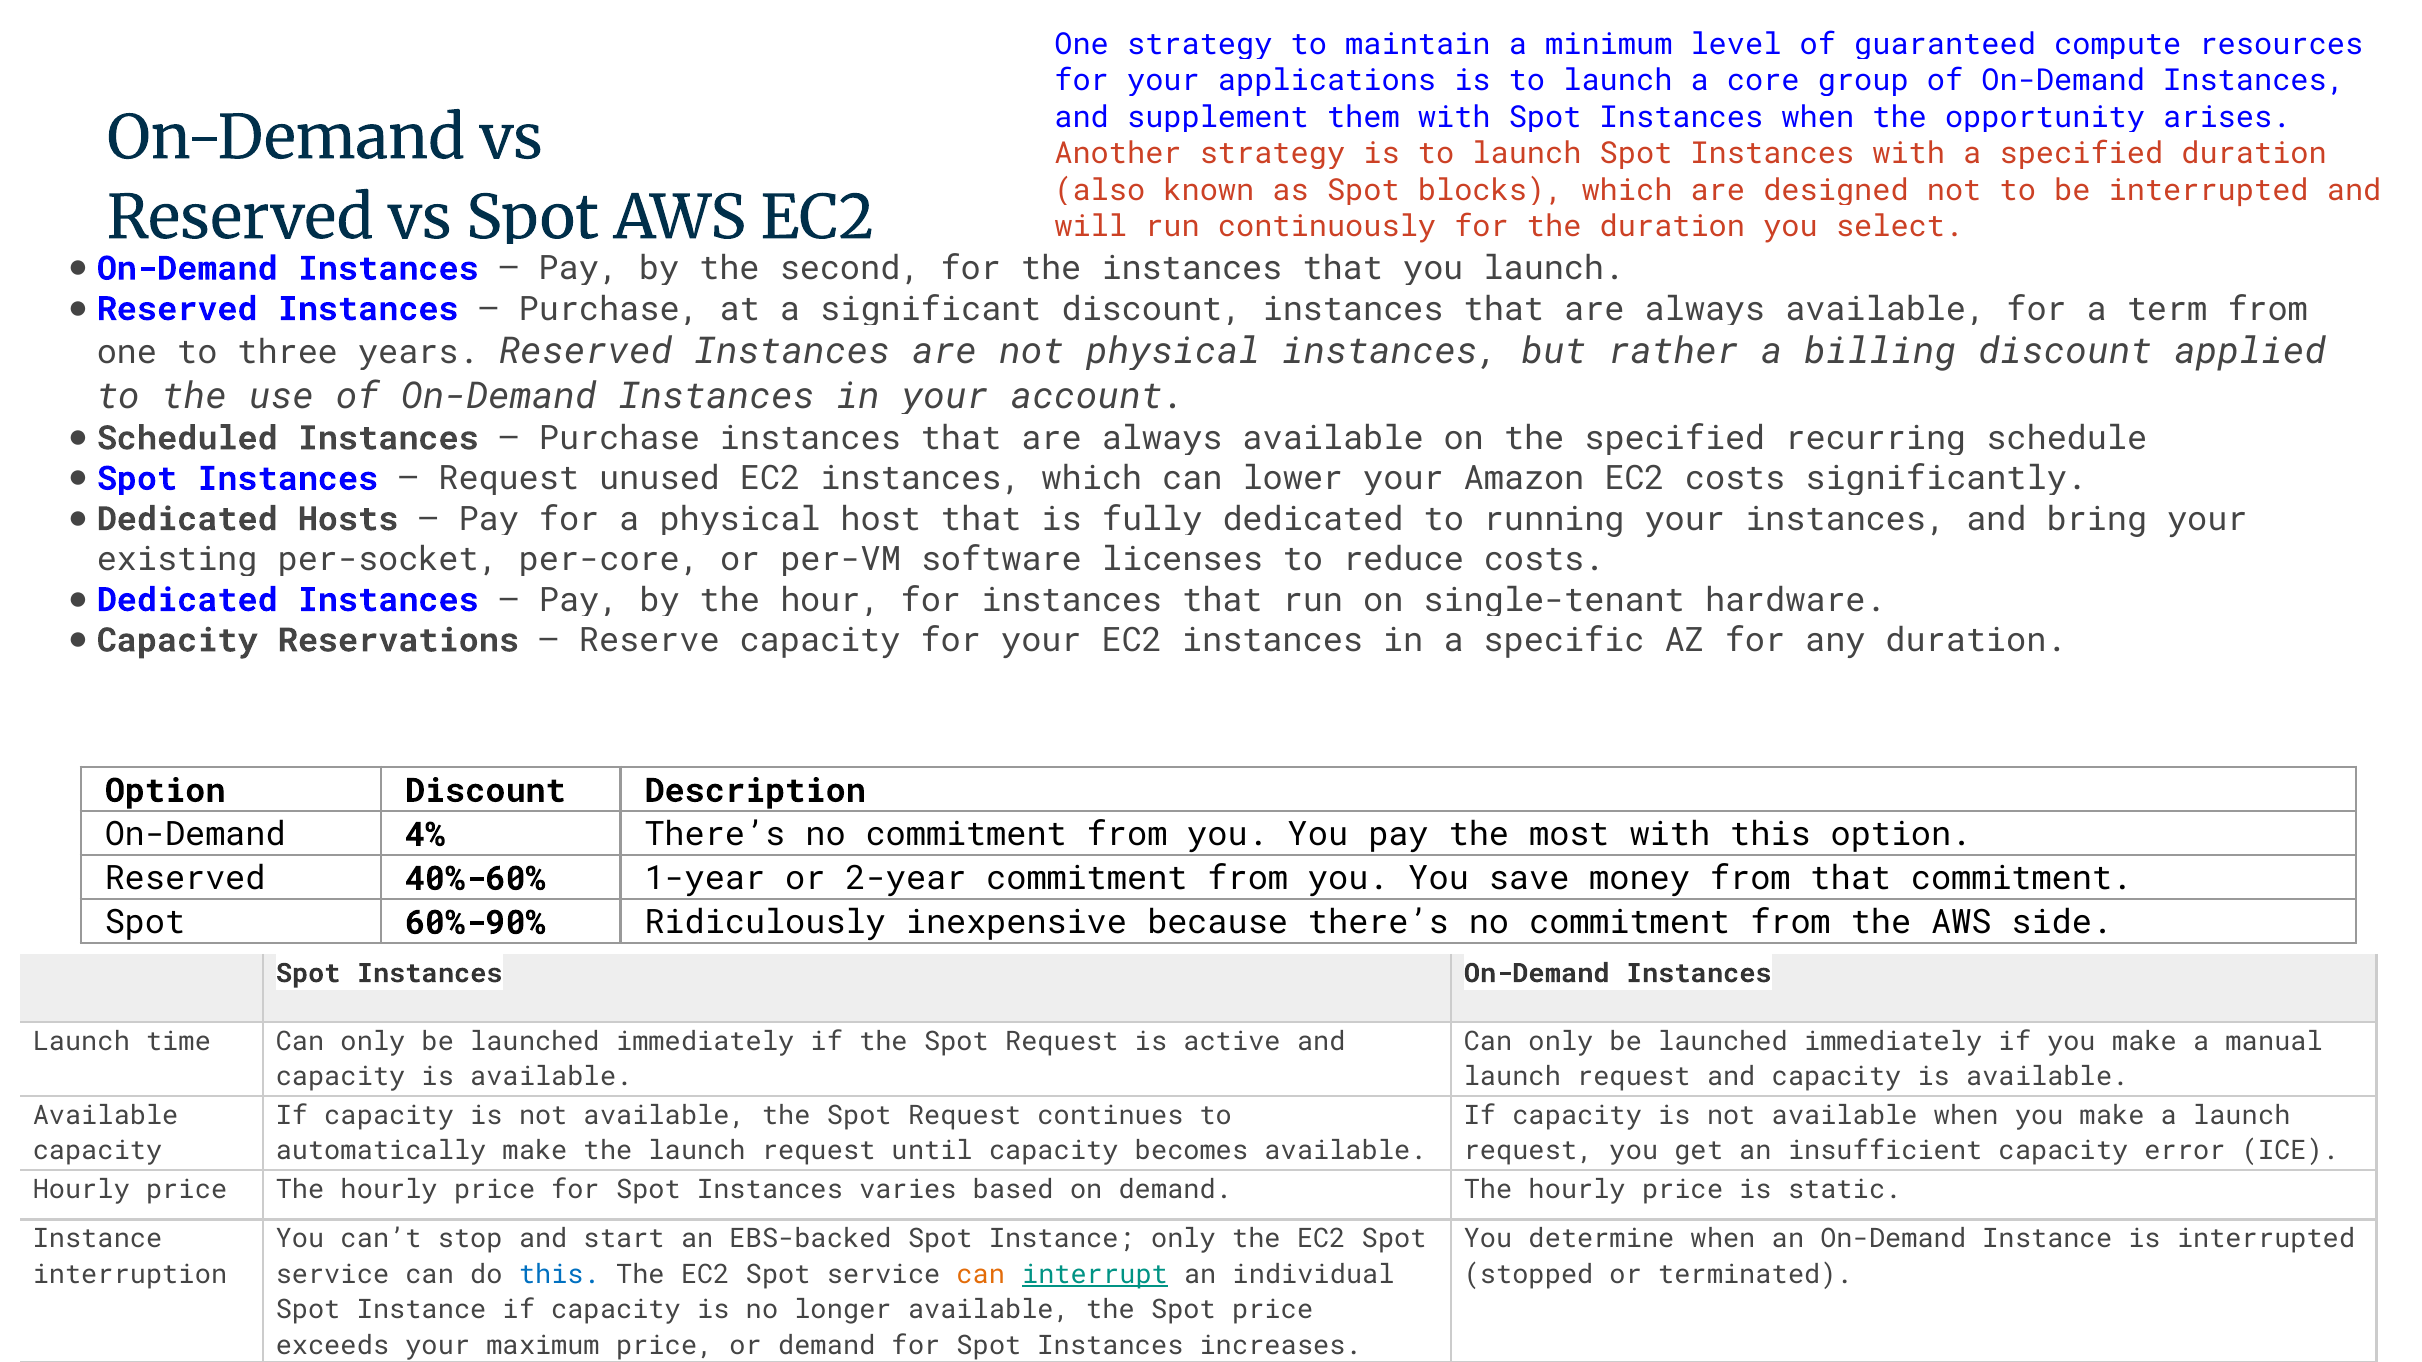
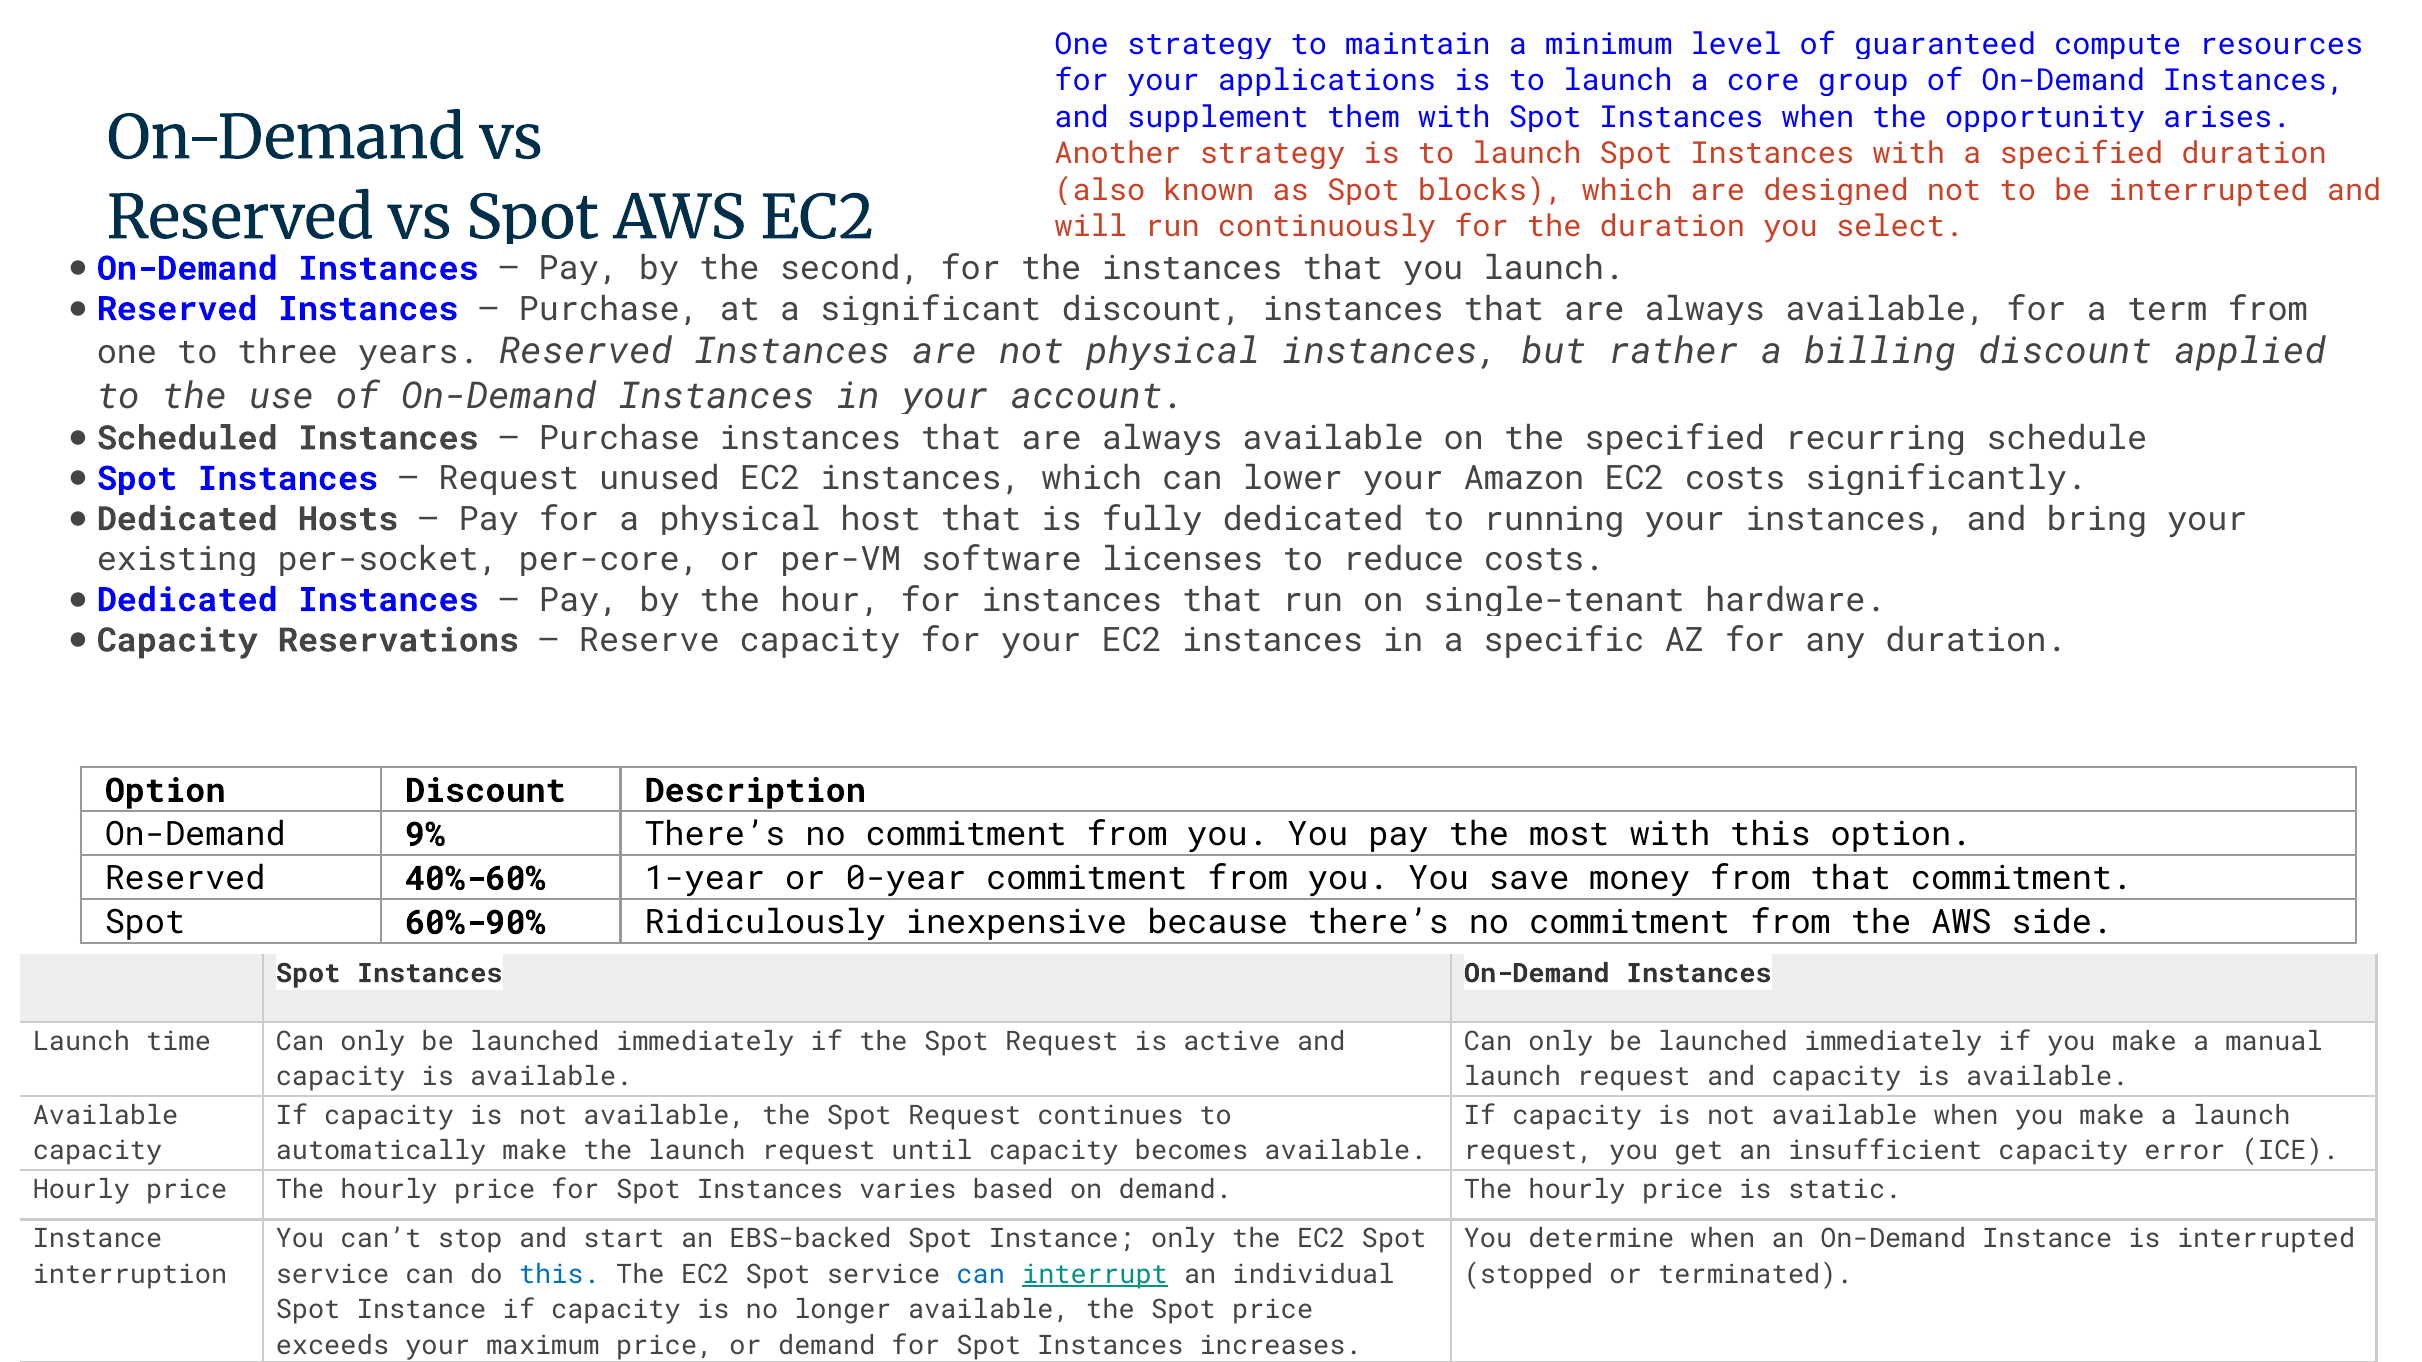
4%: 4% -> 9% (425, 835)
2-year: 2-year -> 0-year (906, 879)
can colour: orange -> blue (981, 1275)
